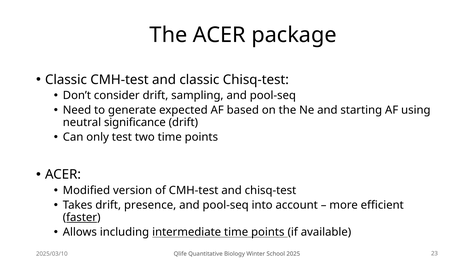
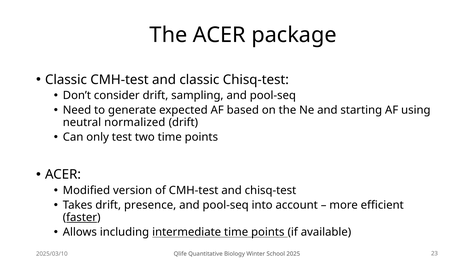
significance: significance -> normalized (135, 123)
